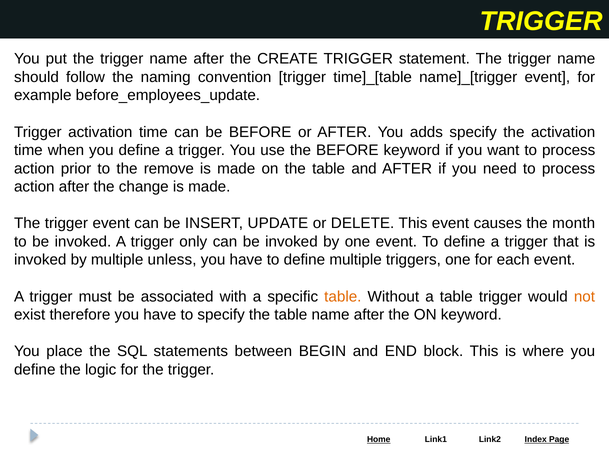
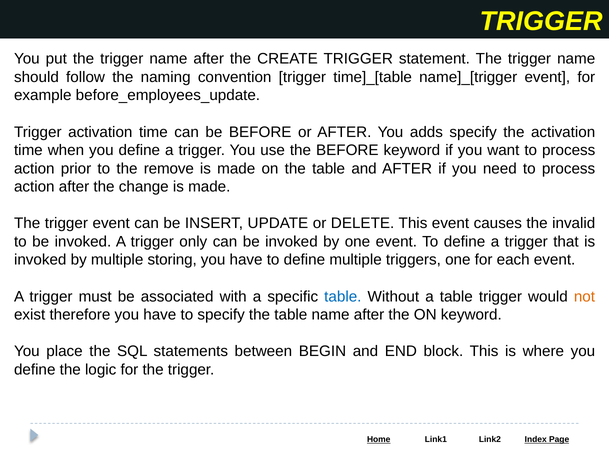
month: month -> invalid (574, 223)
unless: unless -> storing (172, 260)
table colour: orange -> blue (343, 296)
